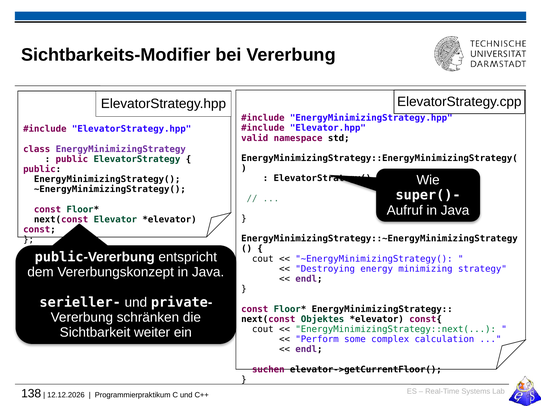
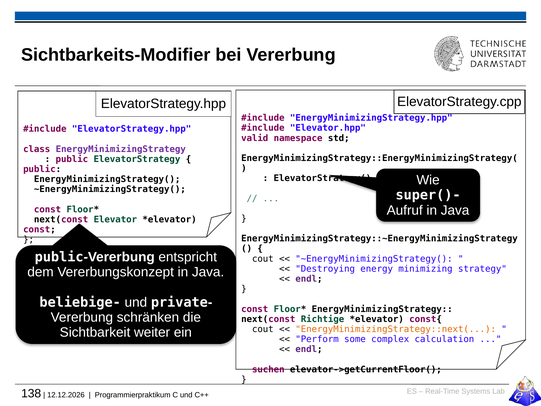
serieller-: serieller- -> beliebige- (80, 302)
Objektes: Objektes -> Richtige (323, 319)
EnergyMinimizingStrategy::next( colour: green -> orange (396, 329)
